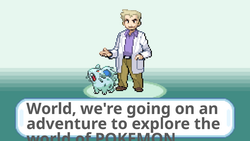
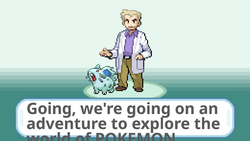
World: World -> Going (51, 109)
